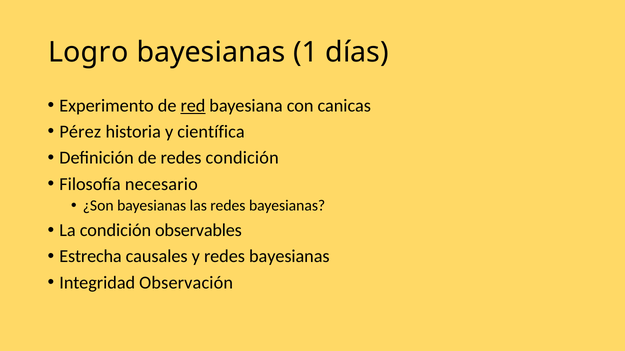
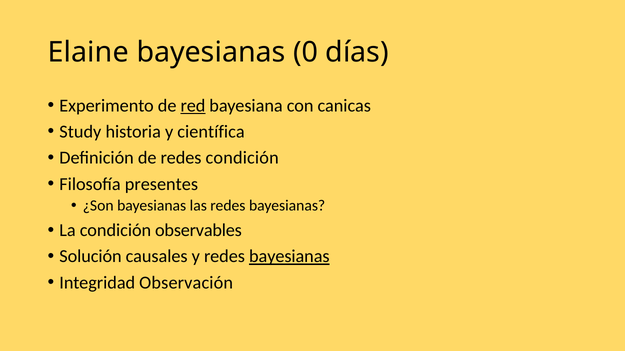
Logro: Logro -> Elaine (88, 53)
1: 1 -> 0 (306, 53)
Pérez: Pérez -> Study (80, 132)
necesario: necesario -> presentes (161, 184)
Estrecha: Estrecha -> Solución (90, 257)
bayesianas underline: none -> present (289, 257)
